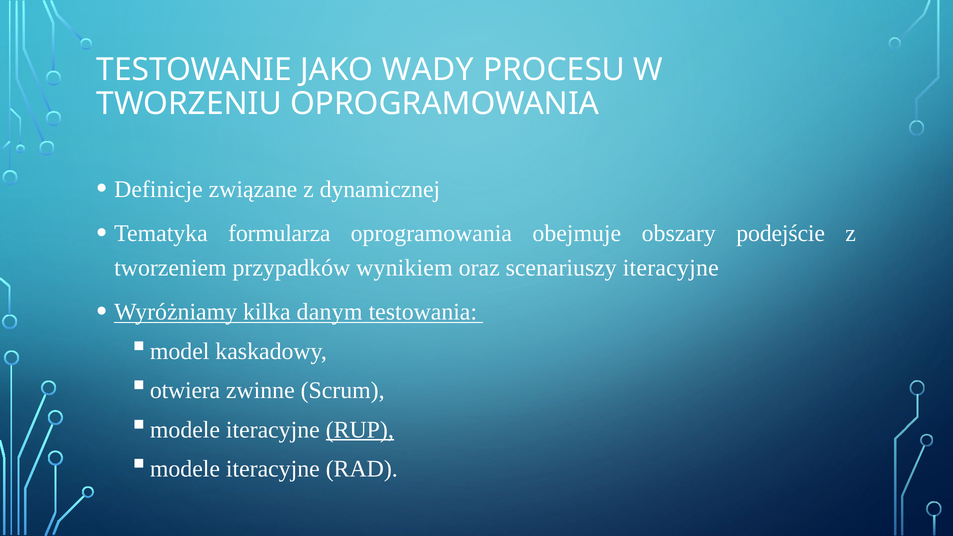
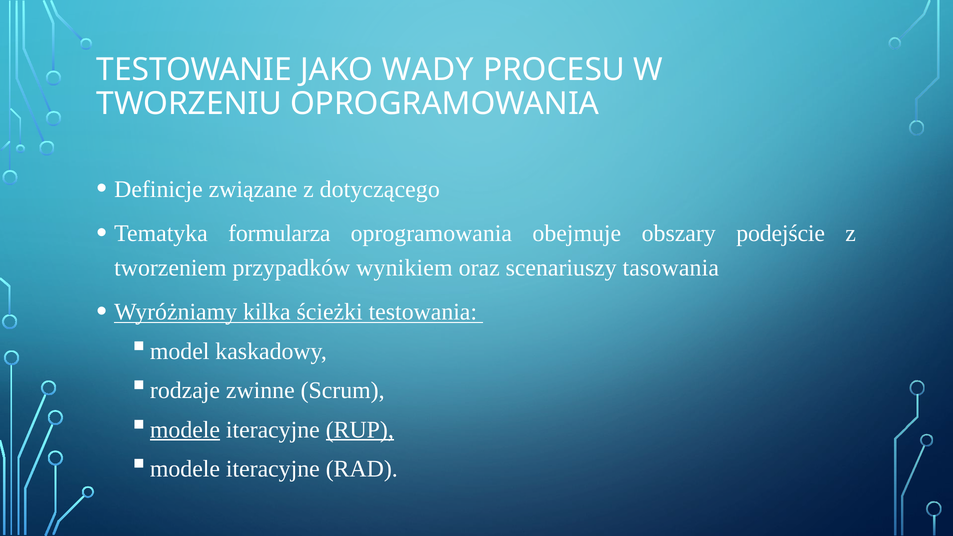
dynamicznej: dynamicznej -> dotyczącego (380, 189)
scenariuszy iteracyjne: iteracyjne -> tasowania (671, 268)
danym: danym -> ścieżki (330, 312)
otwiera: otwiera -> rodzaje (185, 390)
modele underline: none -> present (185, 430)
